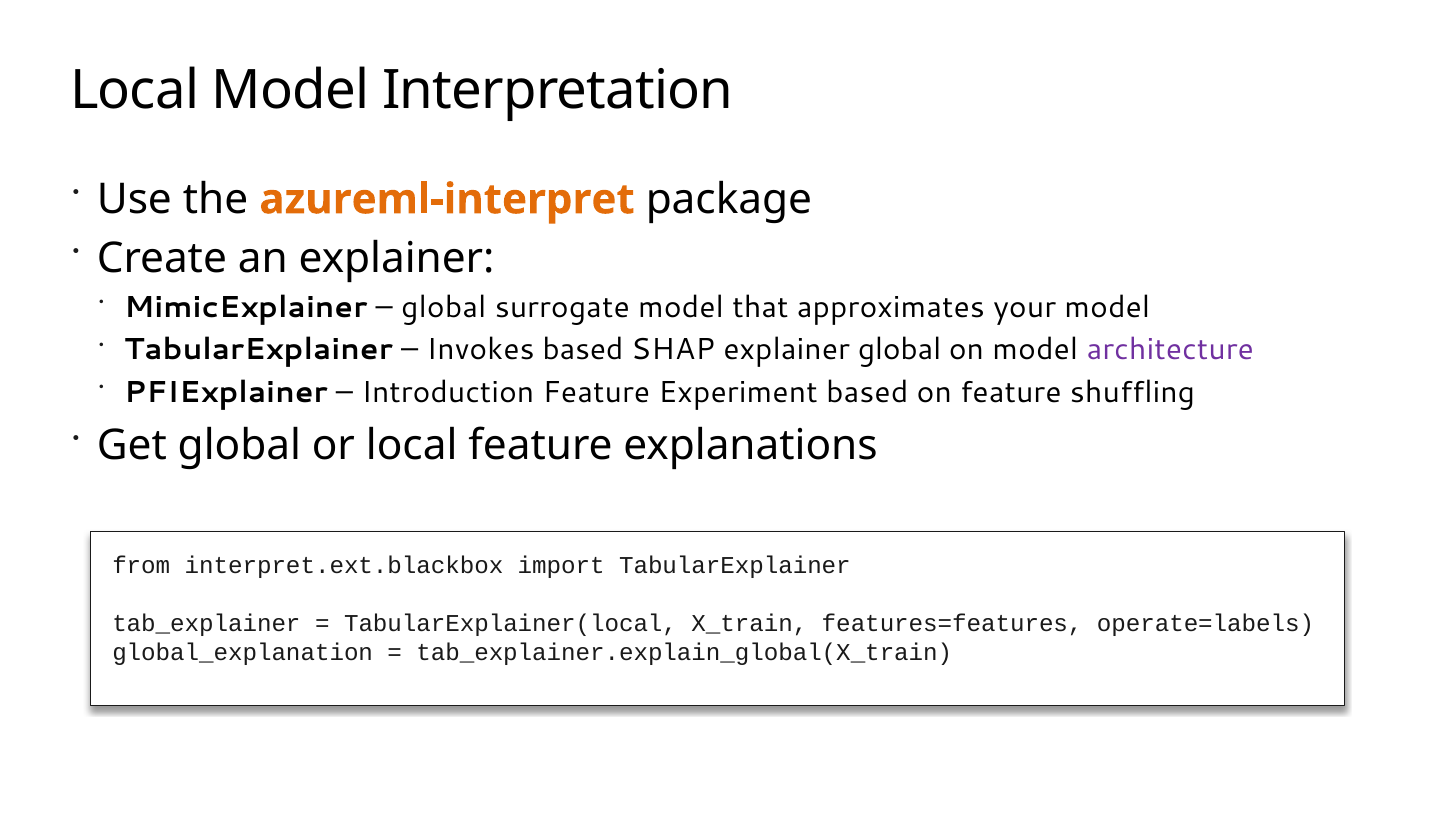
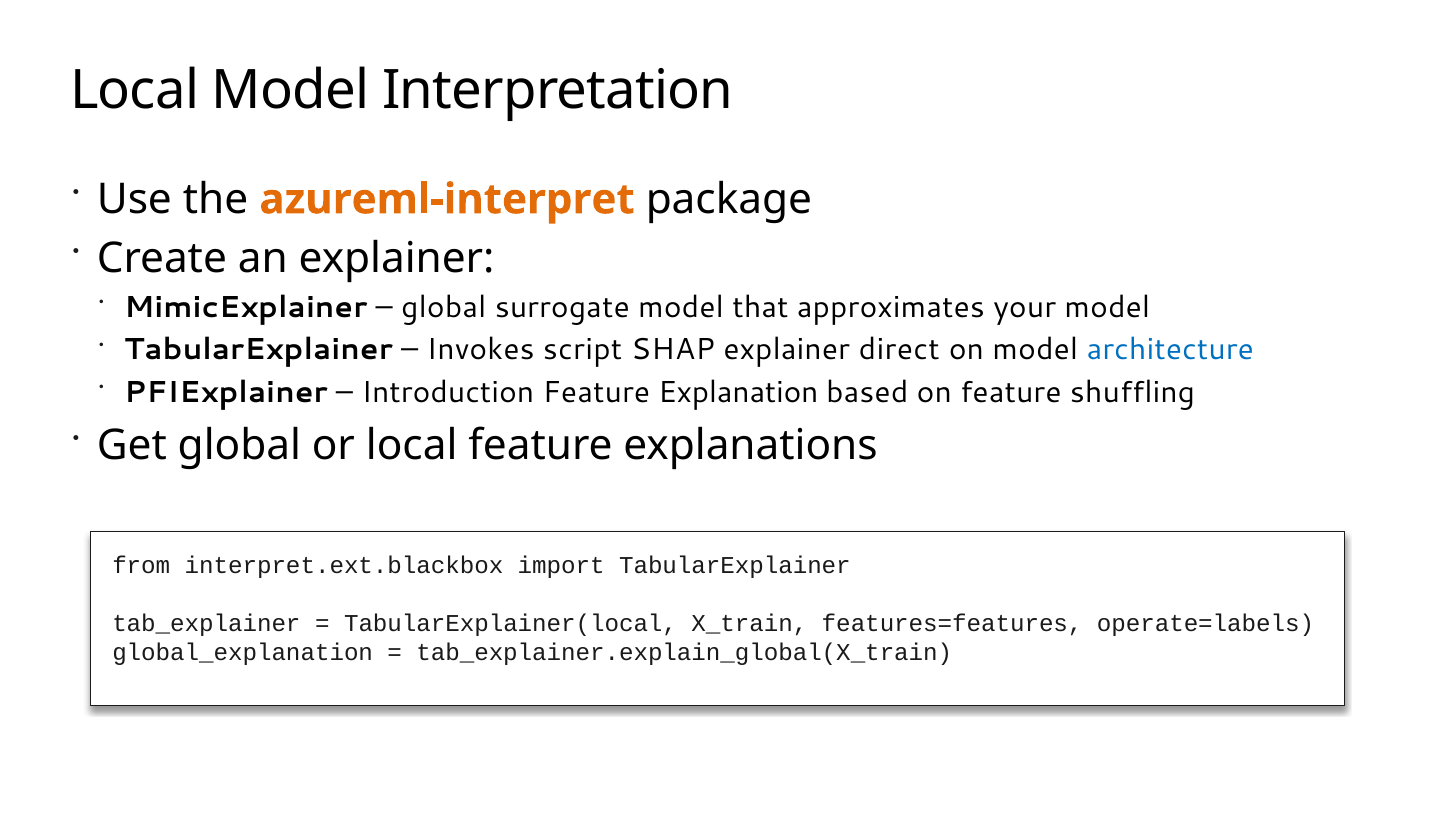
Invokes based: based -> script (583, 350)
explainer global: global -> direct (899, 350)
architecture colour: purple -> blue (1170, 350)
Experiment: Experiment -> Explanation (738, 392)
